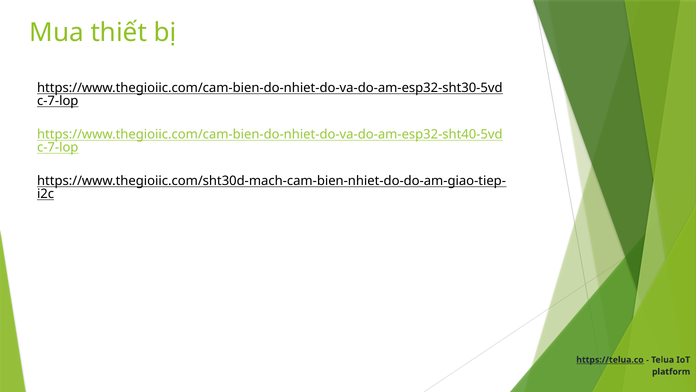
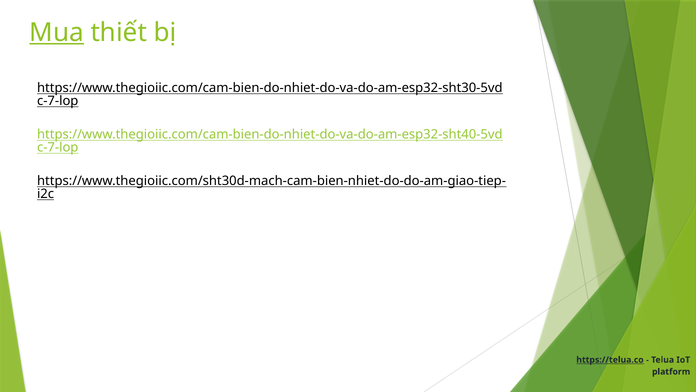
Mua underline: none -> present (57, 32)
